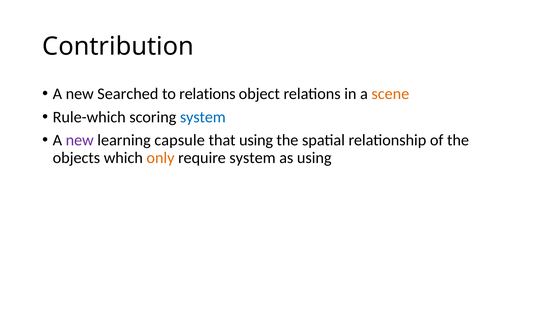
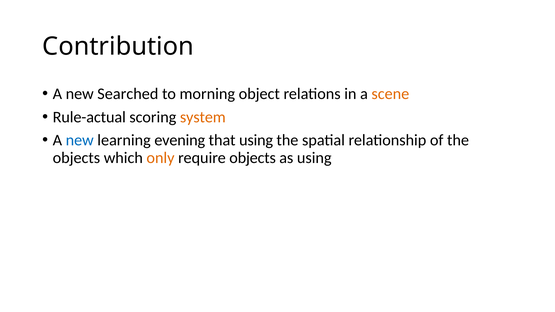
to relations: relations -> morning (207, 94)
Rule-which: Rule-which -> Rule-actual (89, 117)
system colour: blue -> orange (203, 117)
new colour: purple -> blue (80, 140)
capsule: capsule -> evening (180, 140)
require system: system -> objects (253, 158)
